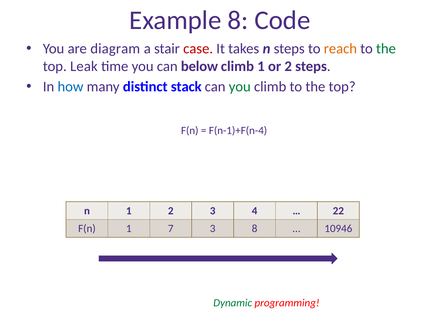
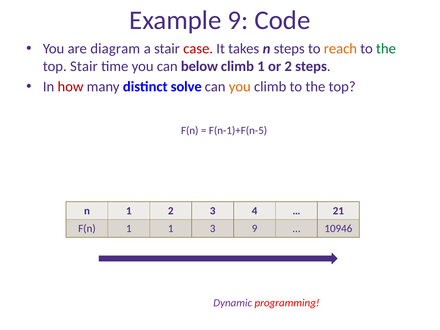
Example 8: 8 -> 9 (238, 20)
top Leak: Leak -> Stair (84, 66)
how colour: blue -> red (70, 87)
stack: stack -> solve (186, 87)
you colour: green -> orange (240, 87)
F(n-1)+F(n-4: F(n-1)+F(n-4 -> F(n-1)+F(n-5 (238, 131)
22: 22 -> 21 (338, 211)
1 7: 7 -> 1 (171, 229)
3 8: 8 -> 9 (255, 229)
Dynamic colour: green -> purple (233, 303)
